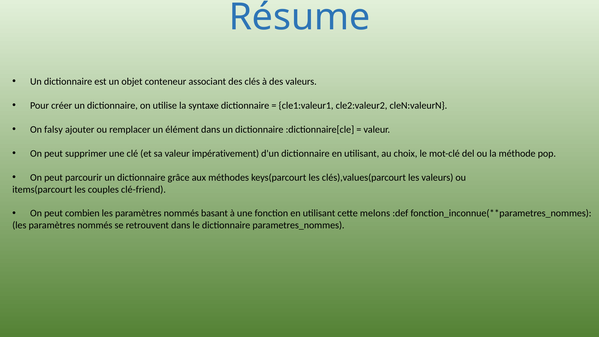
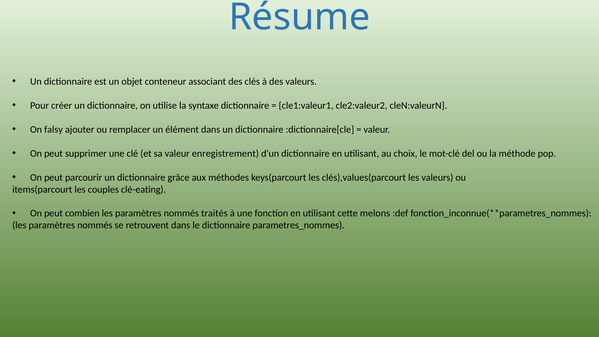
impérativement: impérativement -> enregistrement (225, 153)
clé-friend: clé-friend -> clé-eating (144, 189)
basant: basant -> traités (214, 213)
